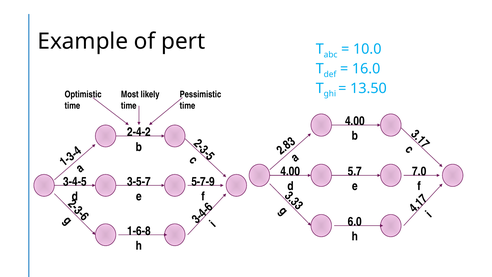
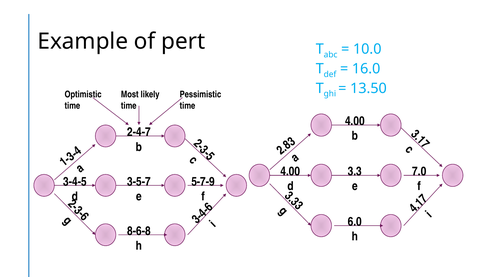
2-4-2: 2-4-2 -> 2-4-7 (139, 132)
5.7: 5.7 -> 3.3 (355, 171)
1-6-8: 1-6-8 -> 8-6-8 (139, 231)
